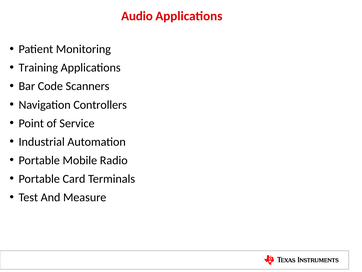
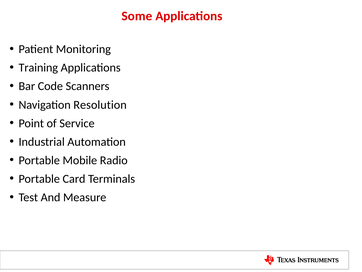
Audio: Audio -> Some (137, 16)
Controllers: Controllers -> Resolution (100, 105)
